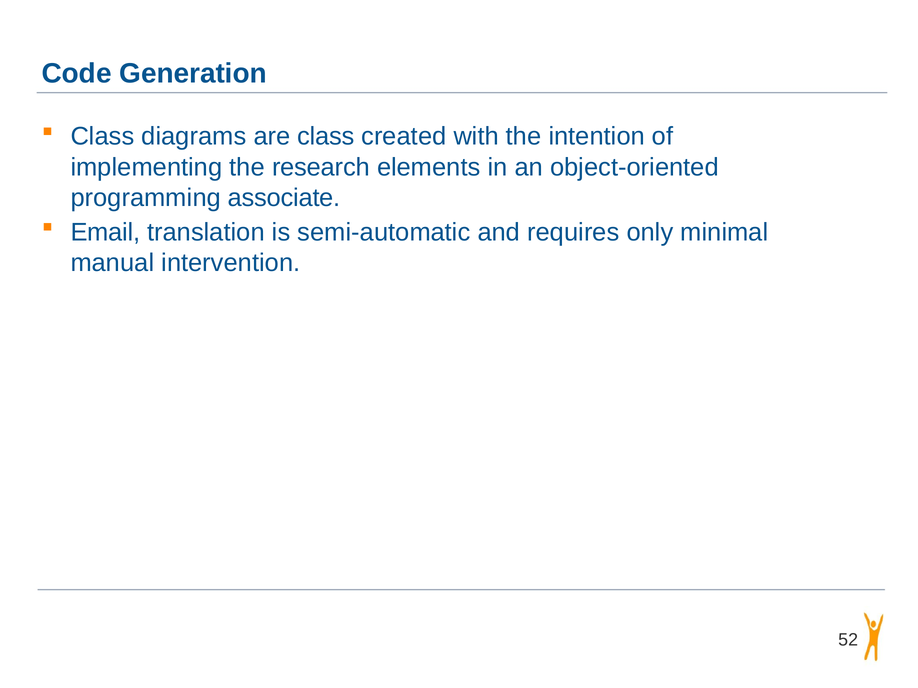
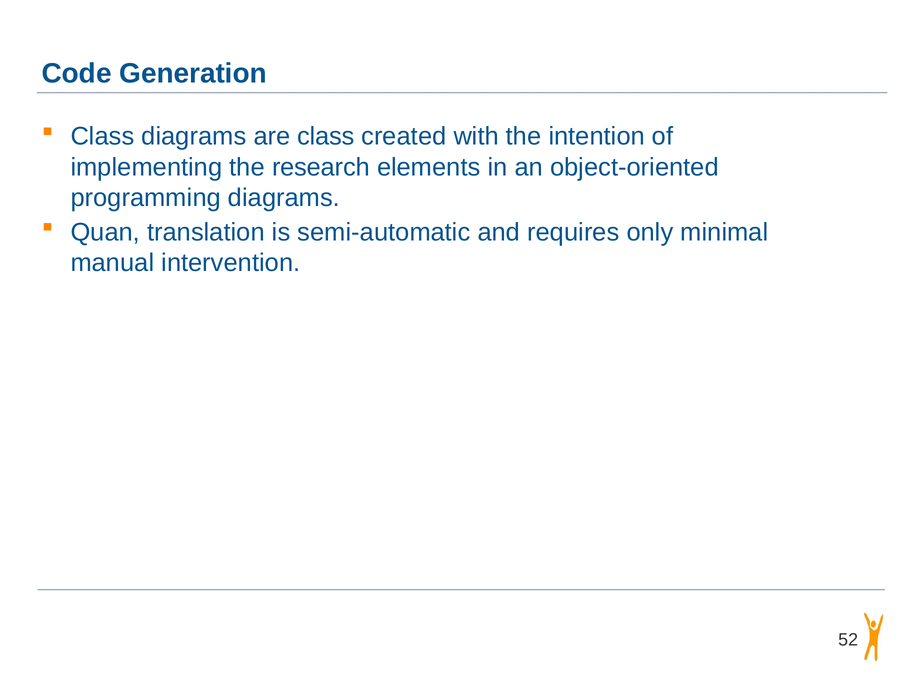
programming associate: associate -> diagrams (284, 198)
Email: Email -> Quan (105, 232)
